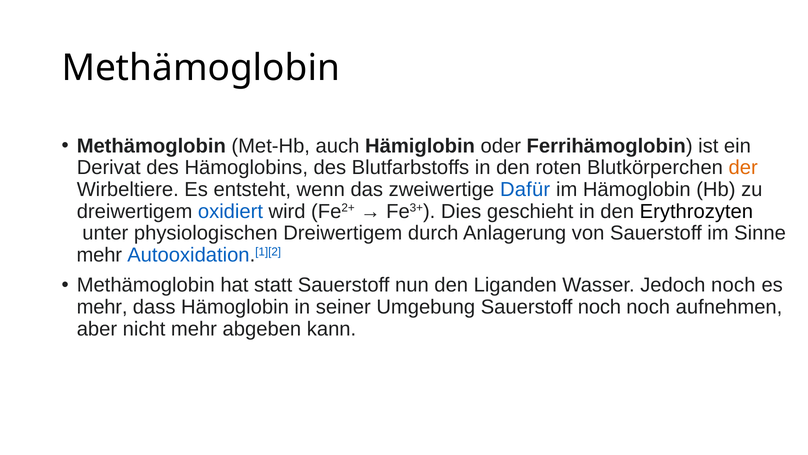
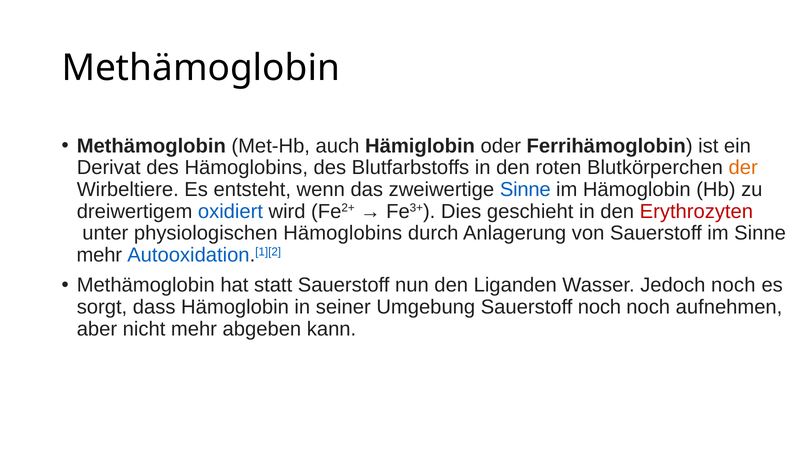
zweiwertige Dafür: Dafür -> Sinne (525, 189)
Erythrozyten colour: black -> red (696, 211)
physiologischen Dreiwertigem: Dreiwertigem -> Hämoglobins (343, 233)
mehr: mehr -> sorgt (102, 307)
